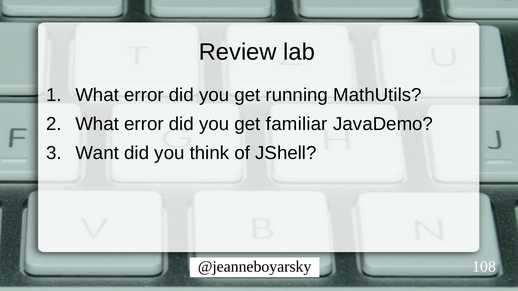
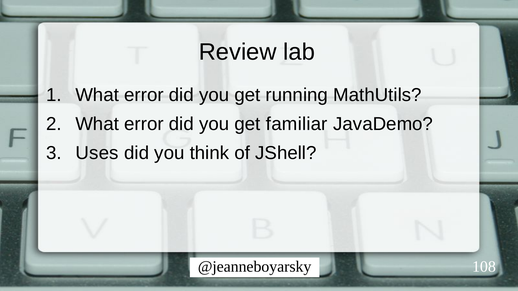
Want: Want -> Uses (97, 153)
